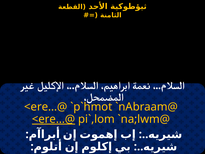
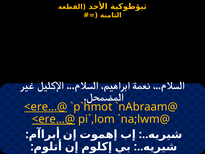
<ere...@ underline: none -> present (46, 107)
